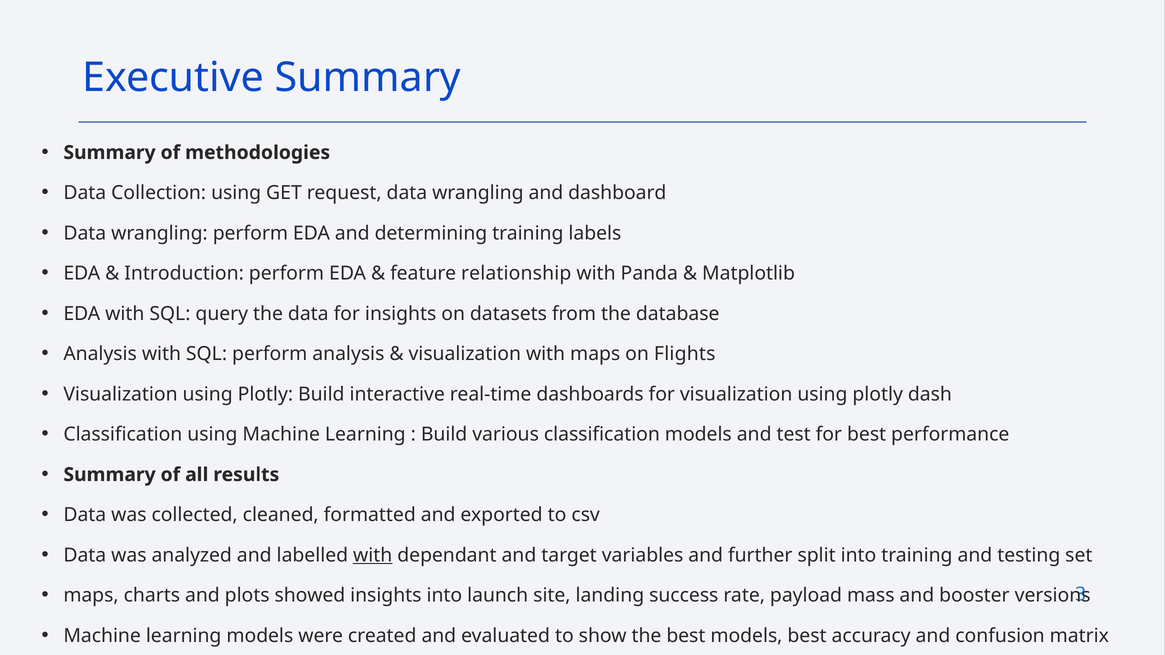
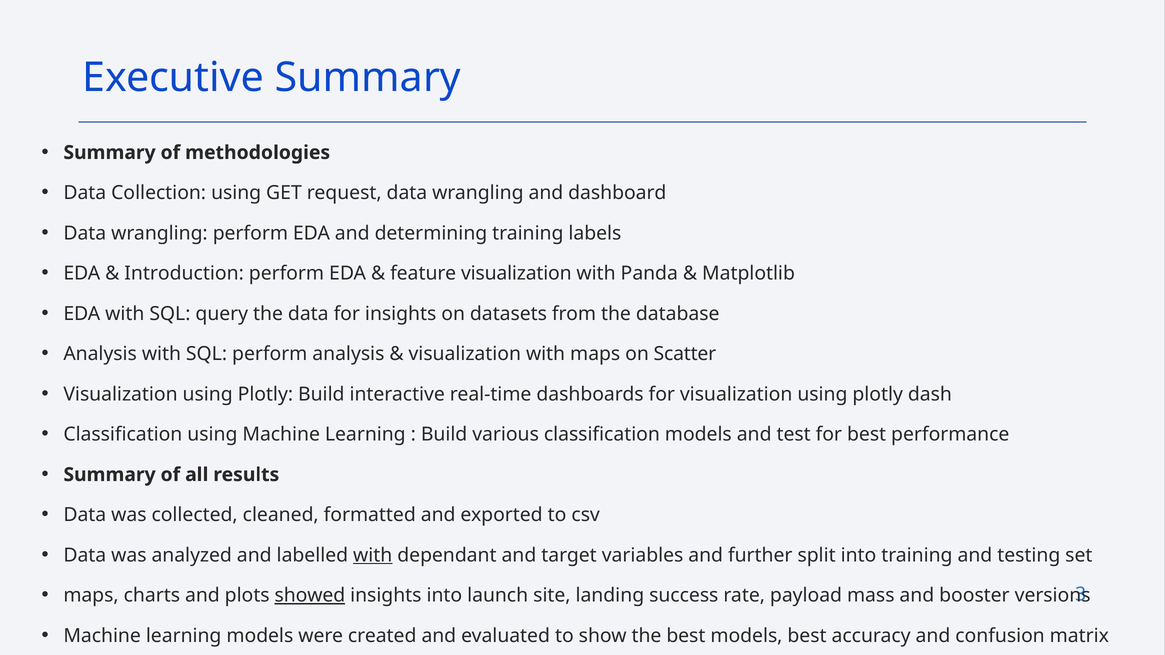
feature relationship: relationship -> visualization (516, 274)
Flights: Flights -> Scatter (685, 354)
showed underline: none -> present (310, 596)
